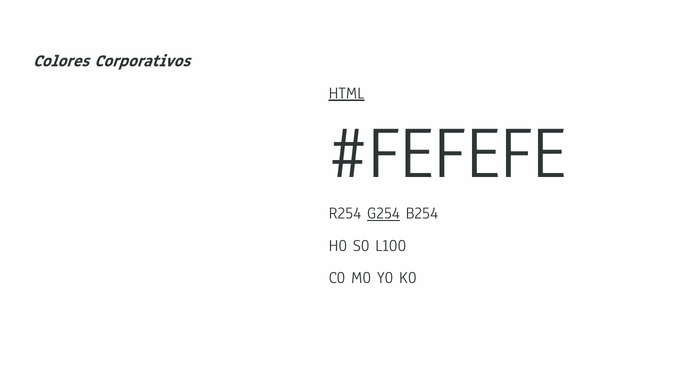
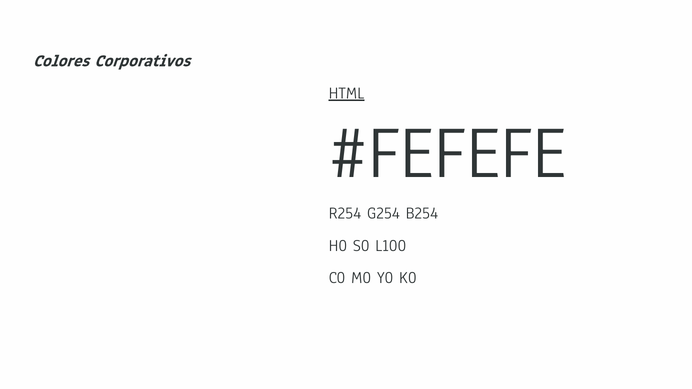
G254 underline: present -> none (383, 213)
